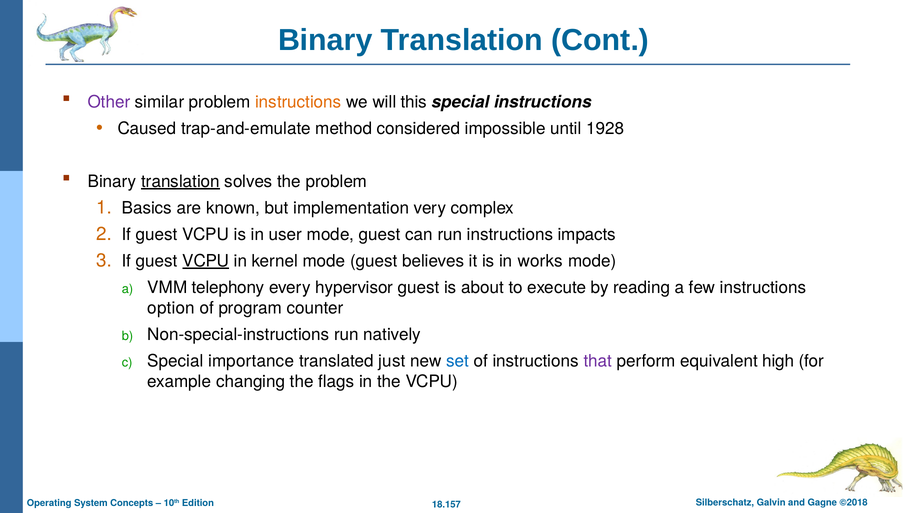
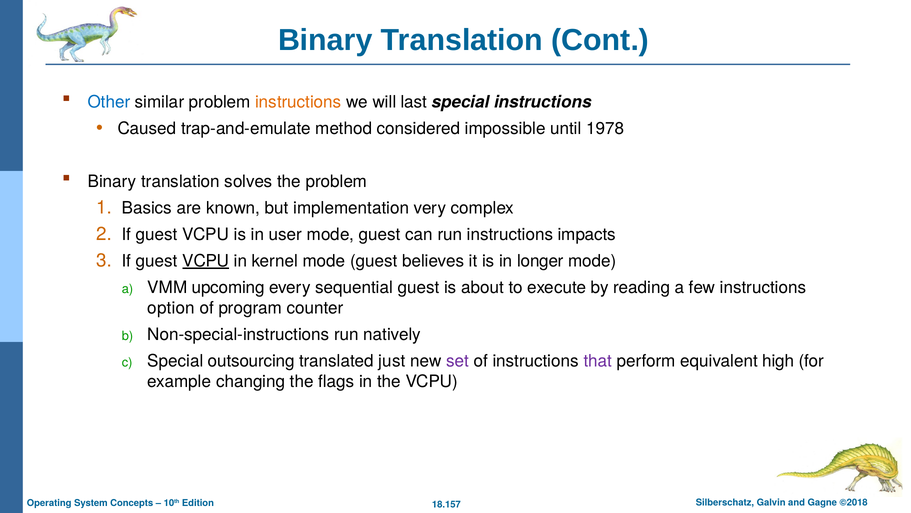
Other colour: purple -> blue (109, 102)
this: this -> last (414, 102)
1928: 1928 -> 1978 (605, 128)
translation underline: present -> none (180, 181)
works: works -> longer (540, 261)
telephony: telephony -> upcoming (228, 287)
hypervisor: hypervisor -> sequential (354, 287)
importance: importance -> outsourcing (251, 361)
set colour: blue -> purple (458, 361)
